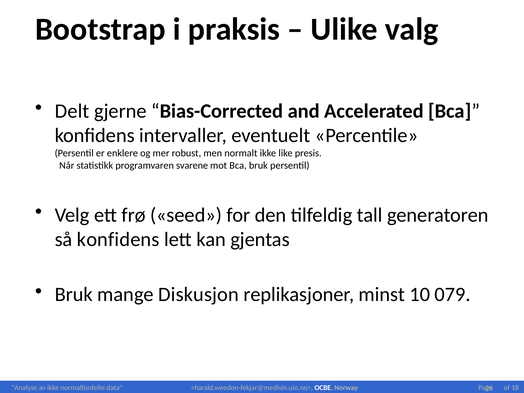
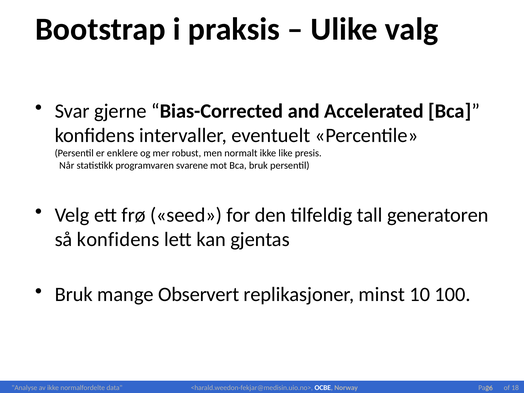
Delt: Delt -> Svar (72, 111)
Diskusjon: Diskusjon -> Observert (199, 295)
079: 079 -> 100 (453, 295)
